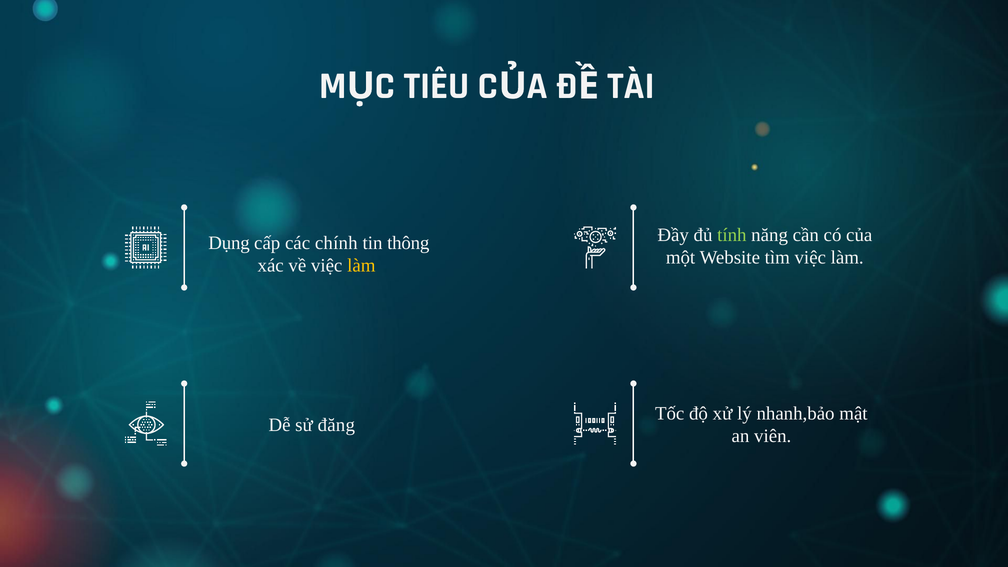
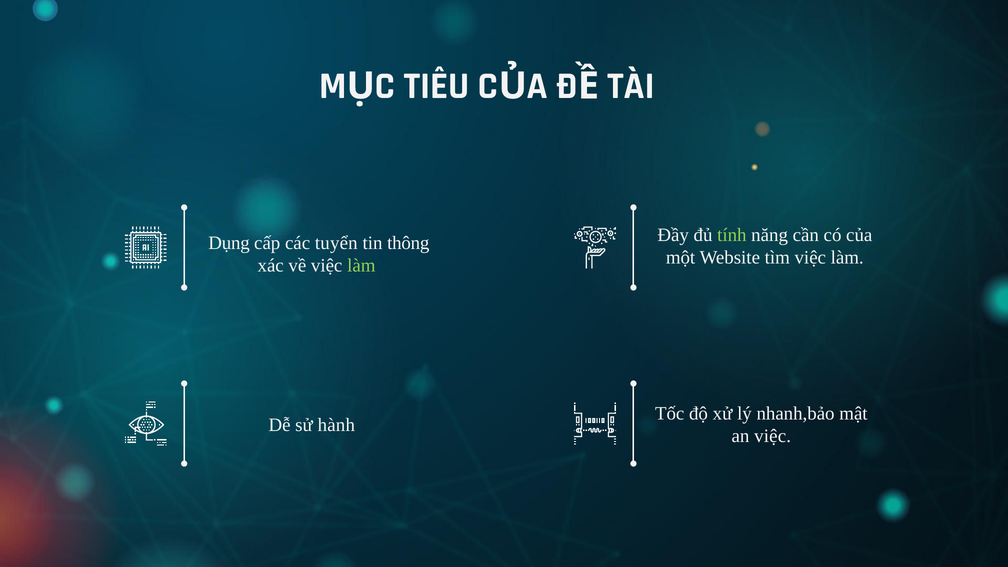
chính: chính -> tuyển (336, 243)
làm colour: yellow -> light green (361, 266)
đăng: đăng -> hành (336, 425)
an viên: viên -> việc (773, 436)
